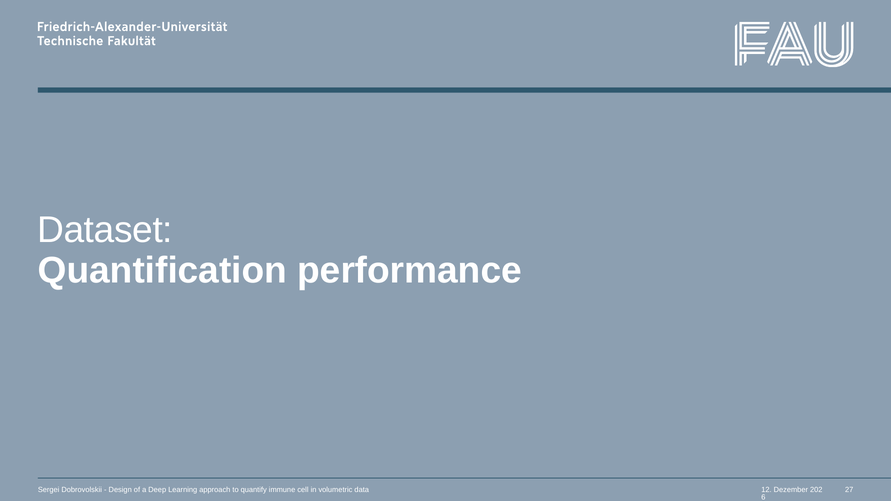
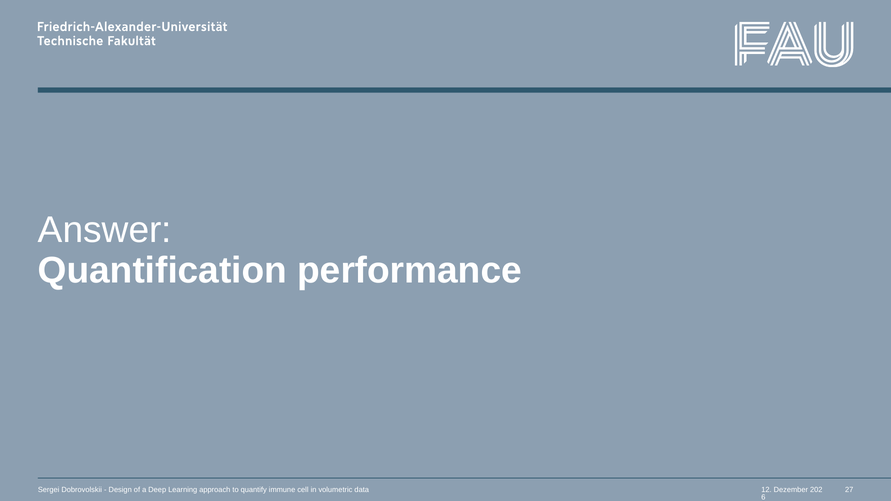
Dataset: Dataset -> Answer (105, 230)
